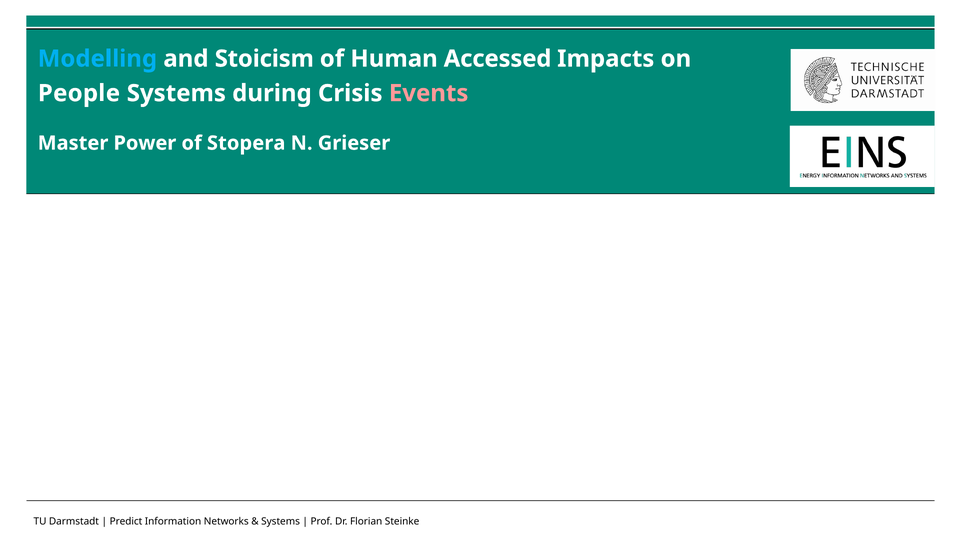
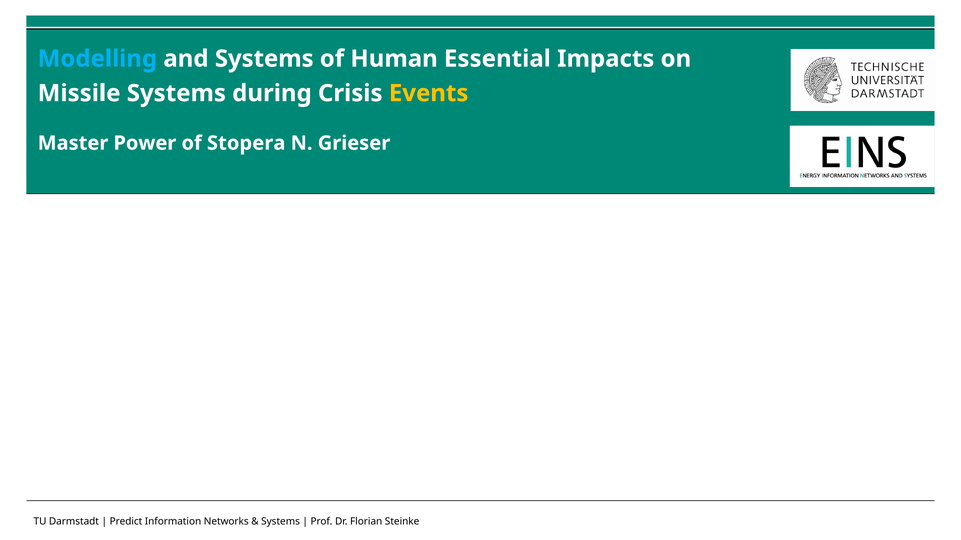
and Stoicism: Stoicism -> Systems (264, 59)
Accessed: Accessed -> Essential (497, 59)
People: People -> Missile (79, 93)
Events colour: pink -> yellow (429, 93)
